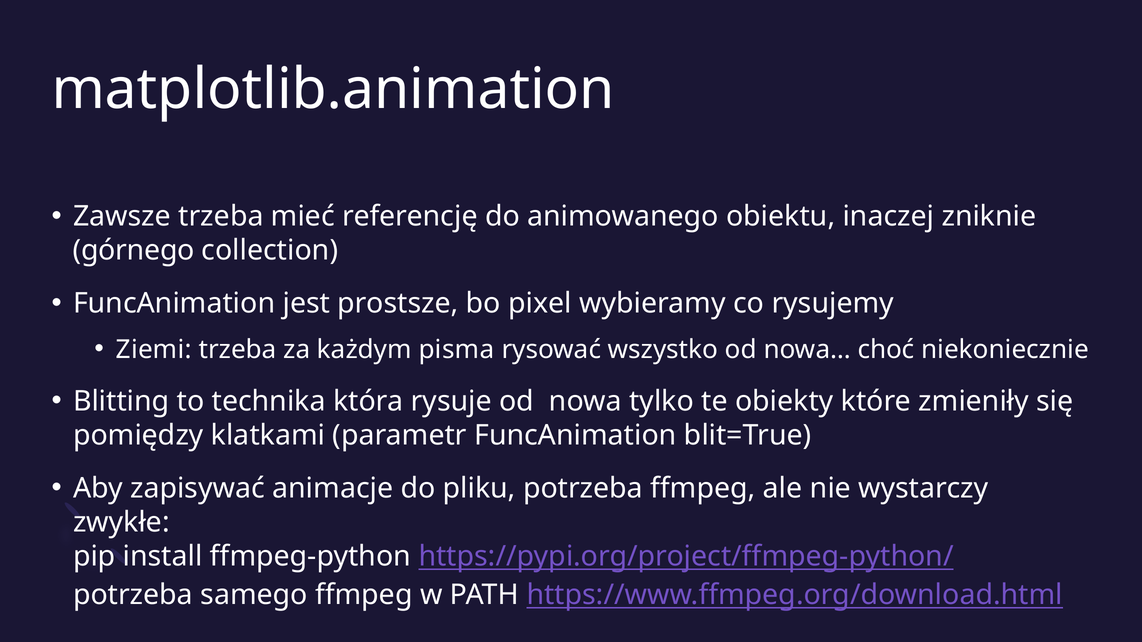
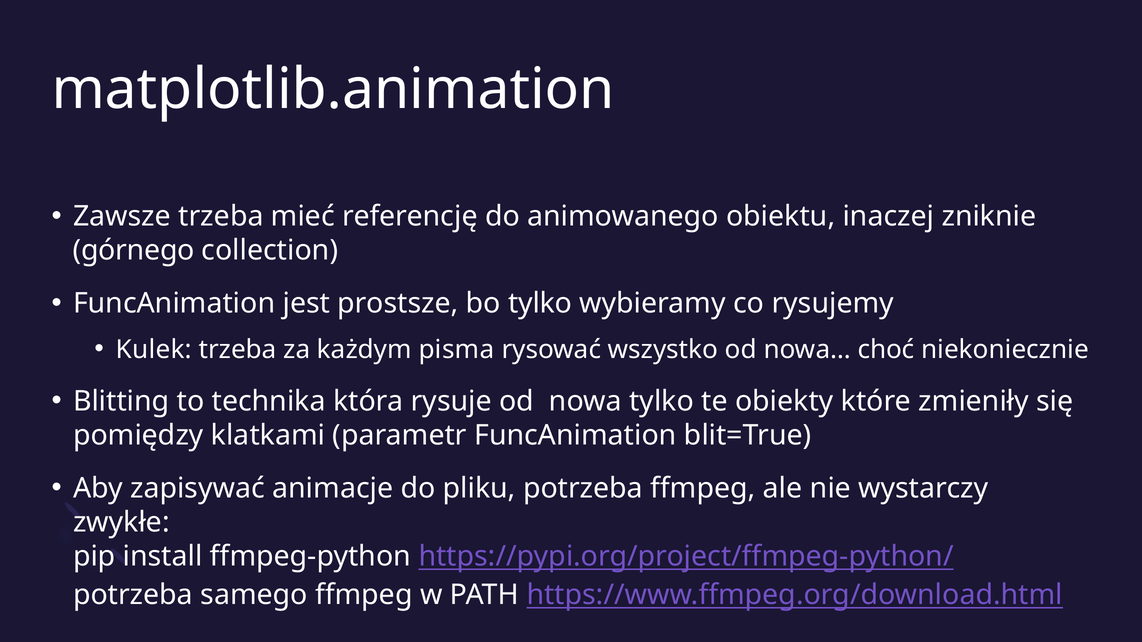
bo pixel: pixel -> tylko (540, 304)
Ziemi: Ziemi -> Kulek (154, 350)
